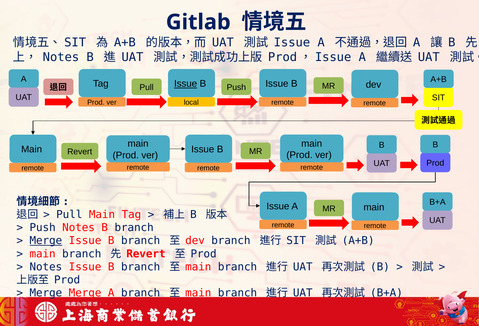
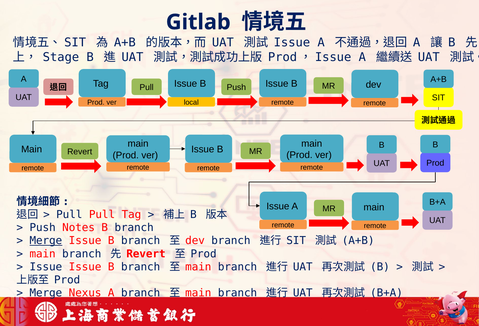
Notes: Notes -> Stage (61, 57)
Issue underline: present -> none (186, 84)
Pull Main: Main -> Pull (102, 215)
Notes: Notes -> Issue (46, 267)
Merge Merge: Merge -> Nexus (85, 293)
